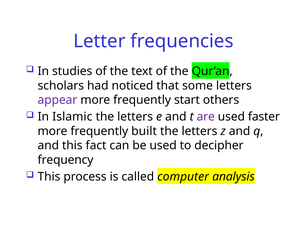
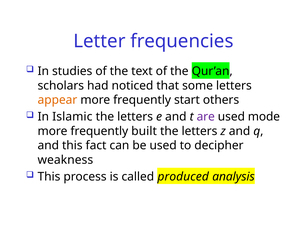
appear colour: purple -> orange (57, 100)
faster: faster -> mode (264, 116)
frequency: frequency -> weakness (65, 159)
computer: computer -> produced (183, 176)
